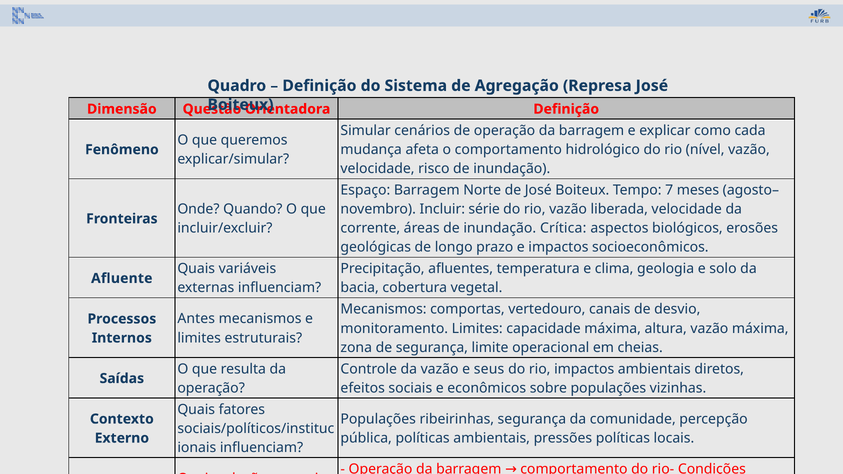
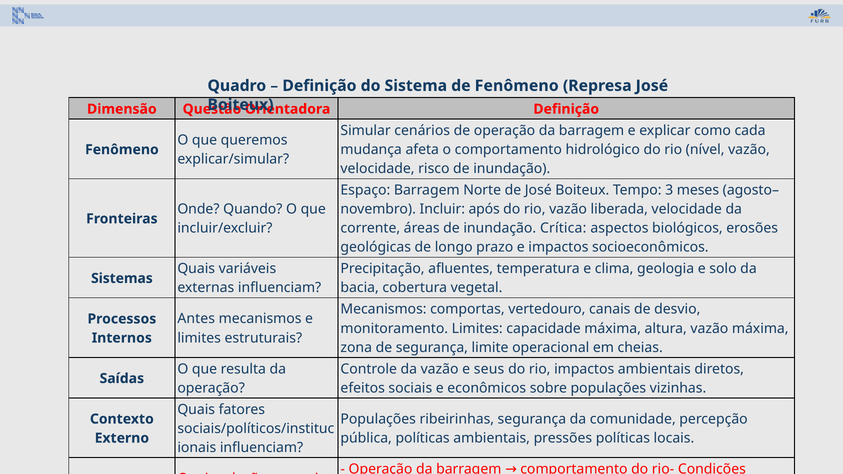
de Agregação: Agregação -> Fenômeno (517, 86)
7: 7 -> 3 (669, 190)
série: série -> após (484, 209)
Afluente: Afluente -> Sistemas (122, 278)
